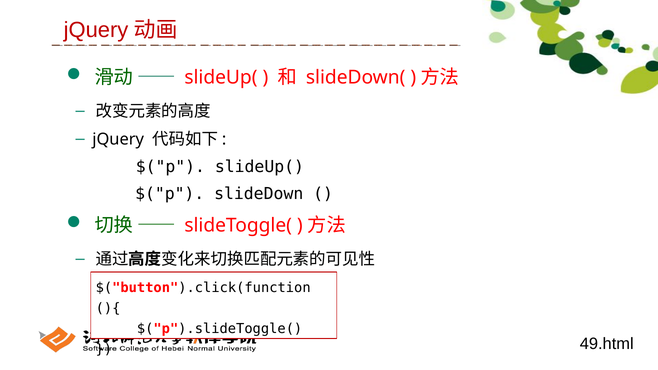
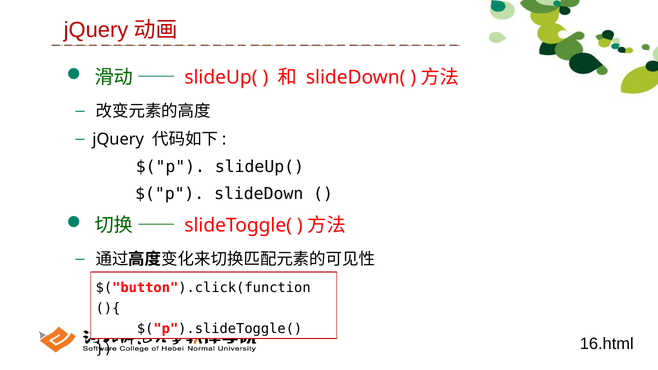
49.html: 49.html -> 16.html (607, 344)
